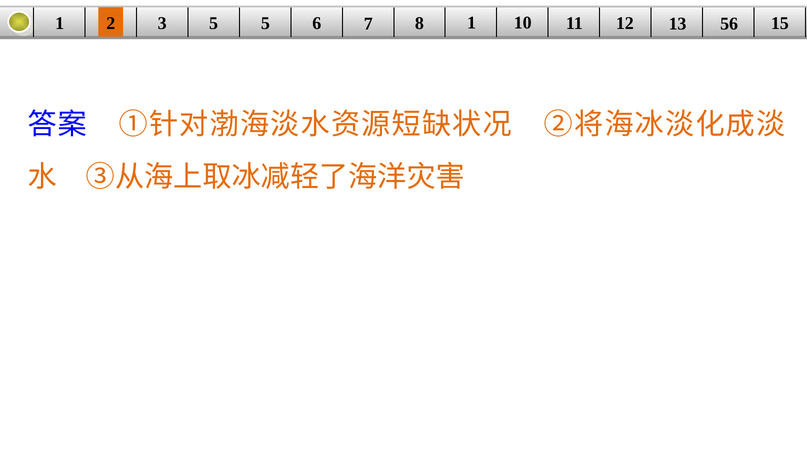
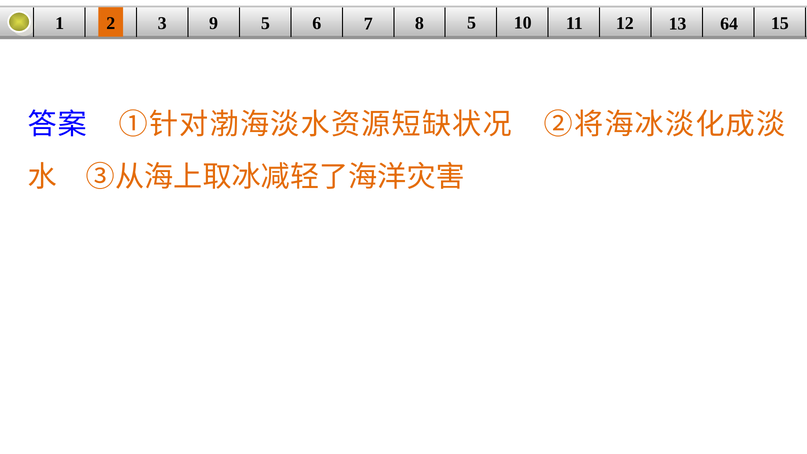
3 5: 5 -> 9 (214, 23)
8 1: 1 -> 5 (472, 23)
56: 56 -> 64 (729, 24)
